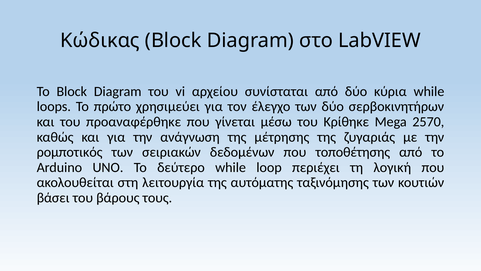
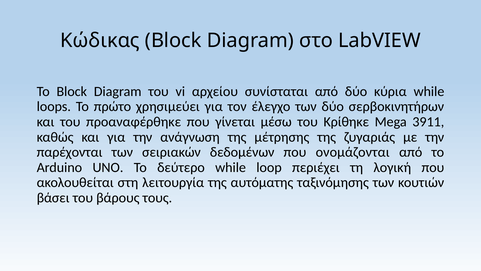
2570: 2570 -> 3911 (428, 122)
ρομποτικός: ρομποτικός -> παρέχονται (70, 152)
τοποθέτησης: τοποθέτησης -> ονομάζονται (353, 152)
